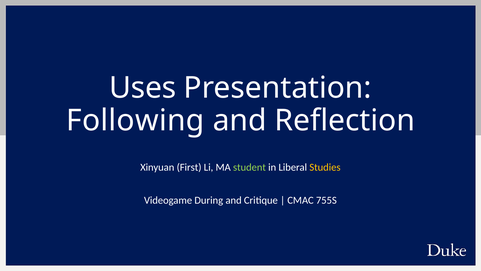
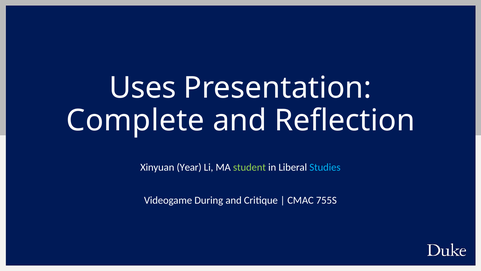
Following: Following -> Complete (135, 120)
First: First -> Year (189, 167)
Studies colour: yellow -> light blue (325, 167)
